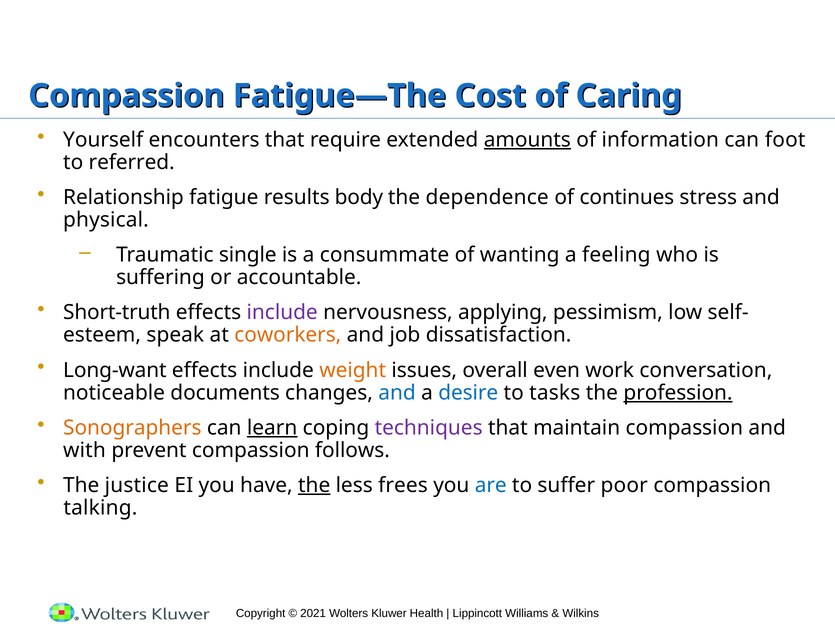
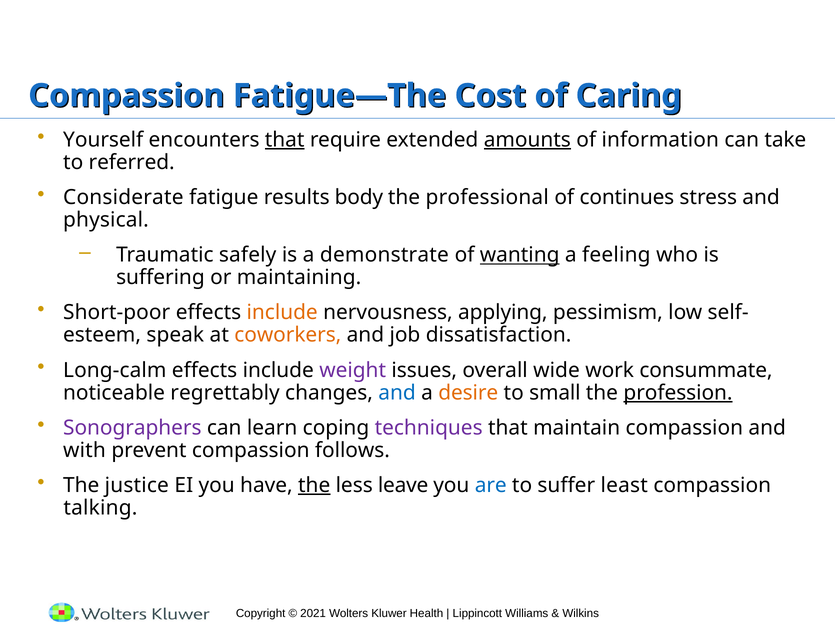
that underline: none -> present (285, 140)
foot: foot -> take (785, 140)
Relationship: Relationship -> Considerate (123, 197)
dependence: dependence -> professional (487, 197)
single: single -> safely (248, 255)
consummate: consummate -> demonstrate (384, 255)
wanting underline: none -> present (520, 255)
accountable: accountable -> maintaining (299, 278)
Short-truth: Short-truth -> Short-poor (117, 313)
include colour: purple -> orange (282, 313)
Long-want: Long-want -> Long-calm (115, 370)
weight colour: orange -> purple (353, 370)
even: even -> wide (556, 370)
conversation: conversation -> consummate (706, 370)
documents: documents -> regrettably (225, 393)
desire colour: blue -> orange (468, 393)
tasks: tasks -> small (555, 393)
Sonographers colour: orange -> purple (132, 428)
learn underline: present -> none (272, 428)
frees: frees -> leave (403, 486)
poor: poor -> least (624, 486)
